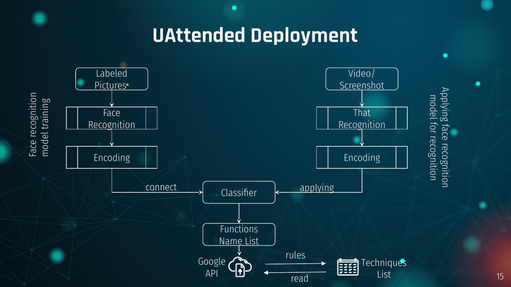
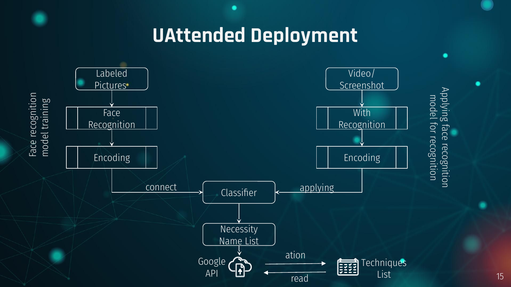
That: That -> With (362, 113)
Functions: Functions -> Necessity (239, 230)
rules: rules -> ation (296, 256)
